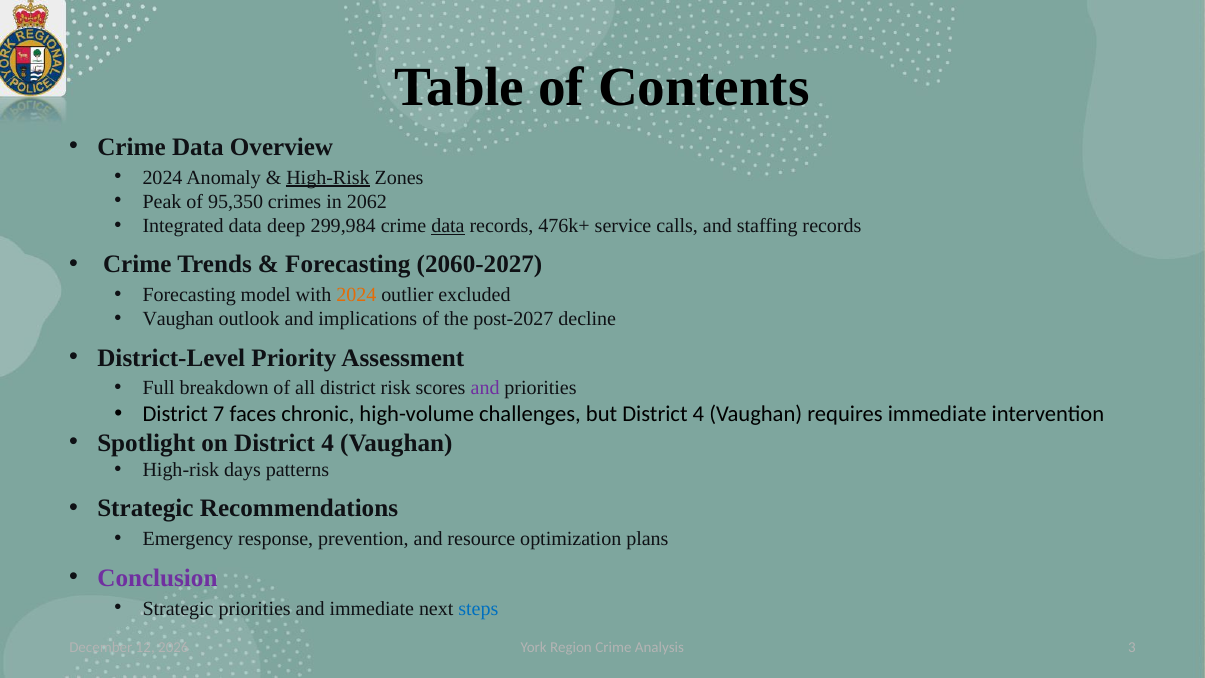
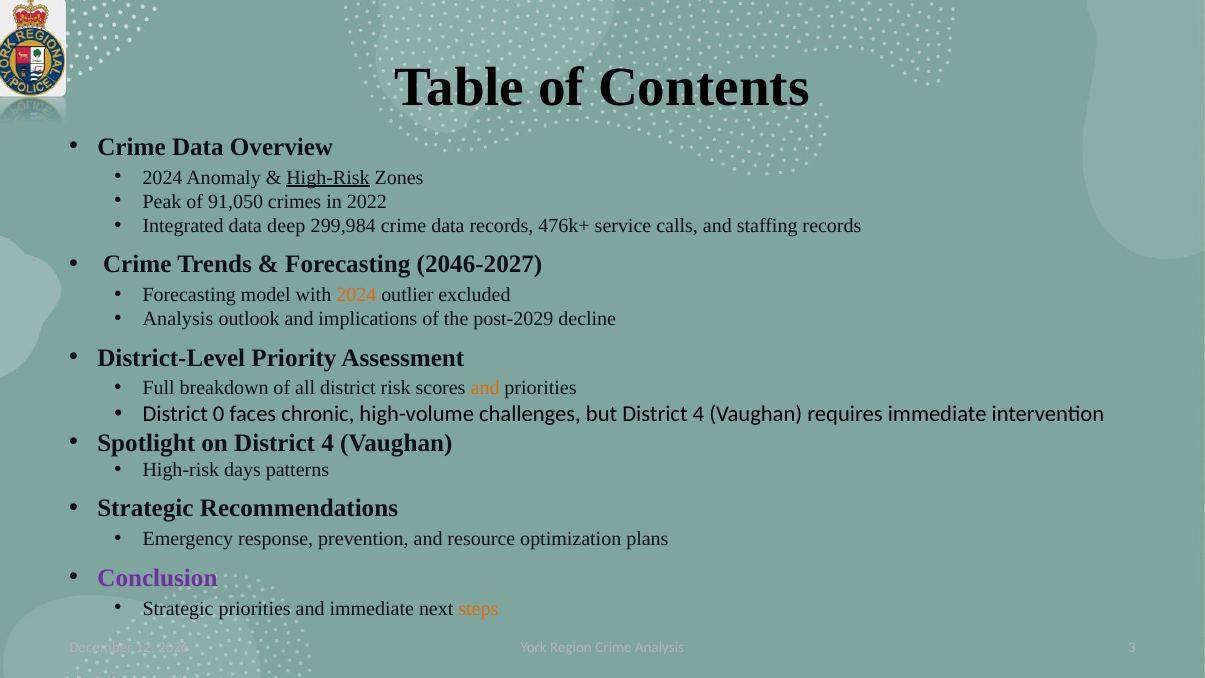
95,350: 95,350 -> 91,050 (236, 201)
2062: 2062 -> 2022 (367, 201)
data underline: present -> none (448, 226)
2060-2027: 2060-2027 -> 2046-2027 (480, 264)
Vaughan: Vaughan -> Analysis (178, 319)
post-2027: post-2027 -> post-2029 (513, 319)
and colour: purple -> orange (485, 388)
7: 7 -> 0 (219, 414)
steps colour: blue -> orange (478, 608)
